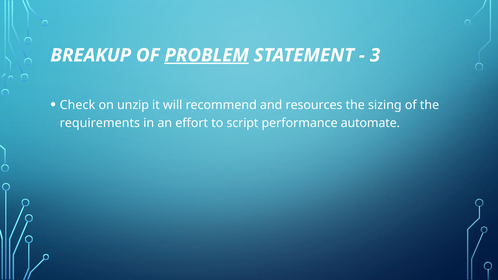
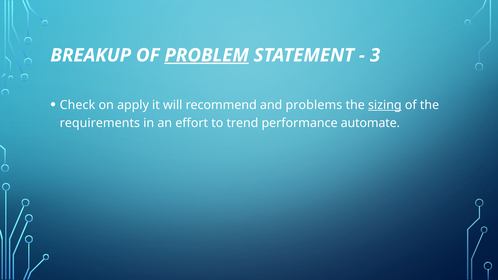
unzip: unzip -> apply (133, 105)
resources: resources -> problems (314, 105)
sizing underline: none -> present (385, 105)
script: script -> trend (242, 123)
